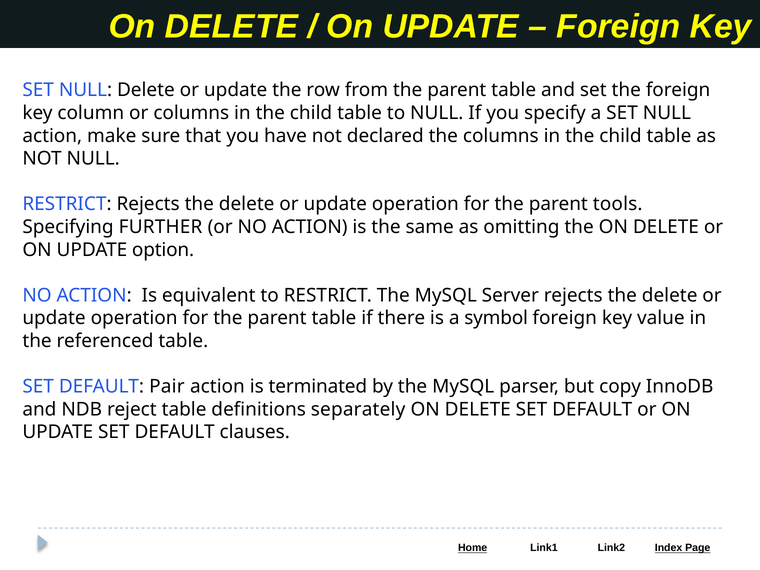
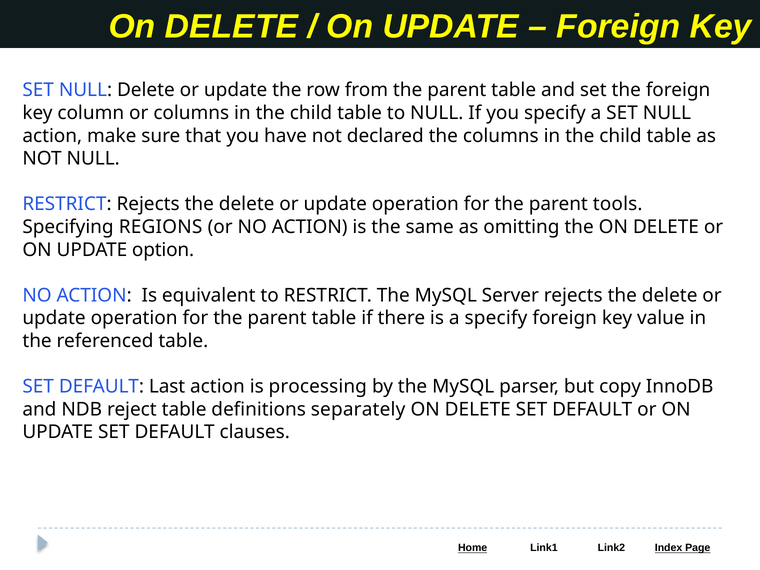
FURTHER: FURTHER -> REGIONS (161, 227)
a symbol: symbol -> specify (496, 318)
Pair: Pair -> Last (167, 387)
terminated: terminated -> processing (318, 387)
